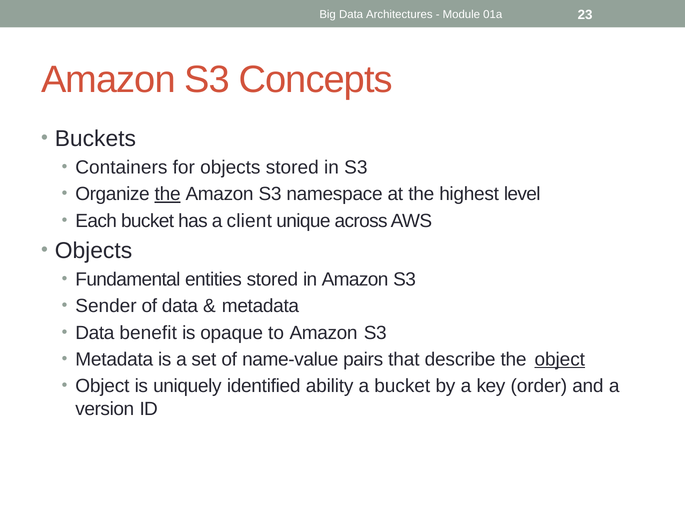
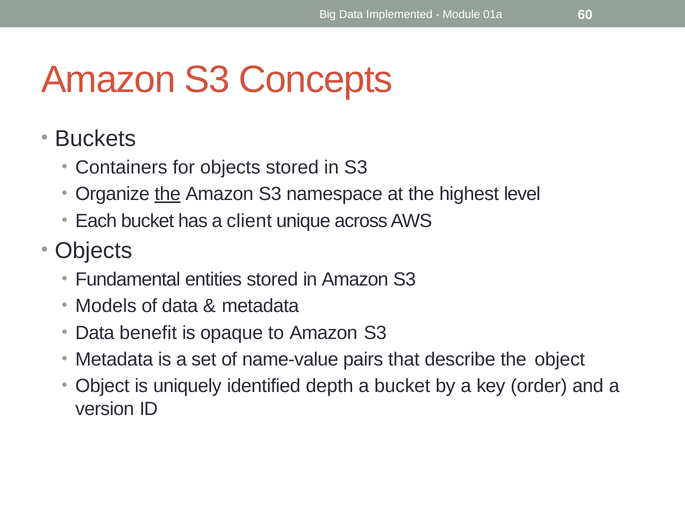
Architectures: Architectures -> Implemented (399, 14)
23: 23 -> 60 (585, 15)
Sender: Sender -> Models (106, 306)
object underline: present -> none (560, 359)
ability: ability -> depth (330, 386)
